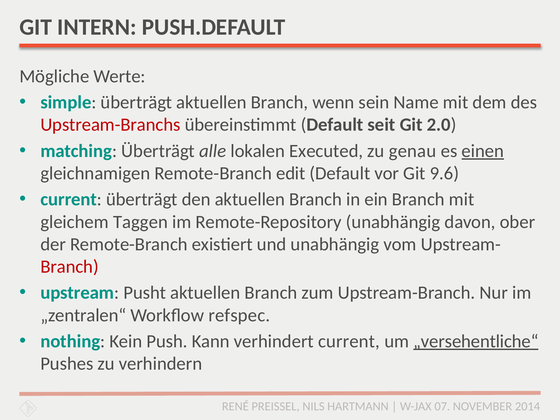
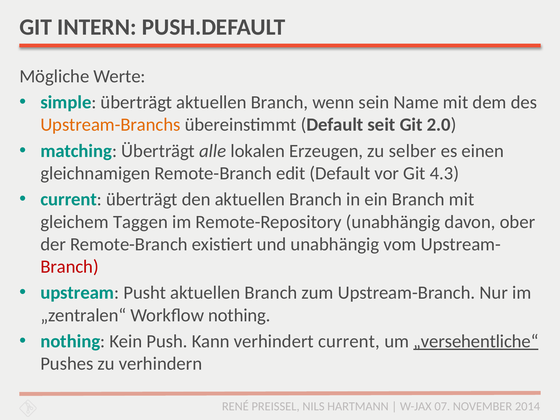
Upstream-Branchs colour: red -> orange (110, 125)
Executed: Executed -> Erzeugen (326, 151)
genau: genau -> selber (412, 151)
einen underline: present -> none (483, 151)
9.6: 9.6 -> 4.3 (444, 173)
Workflow refspec: refspec -> nothing (239, 315)
